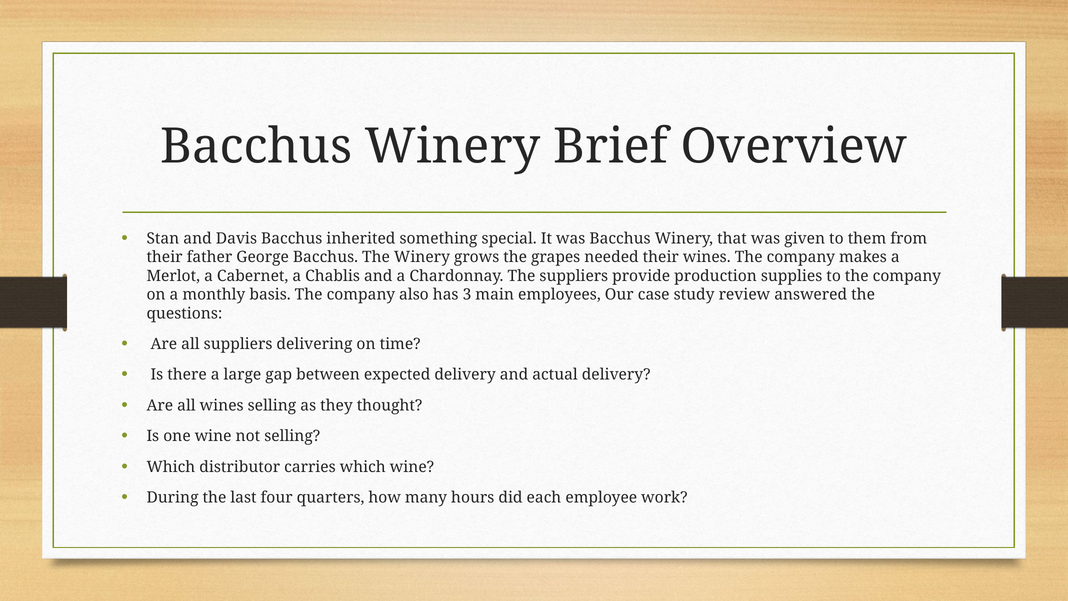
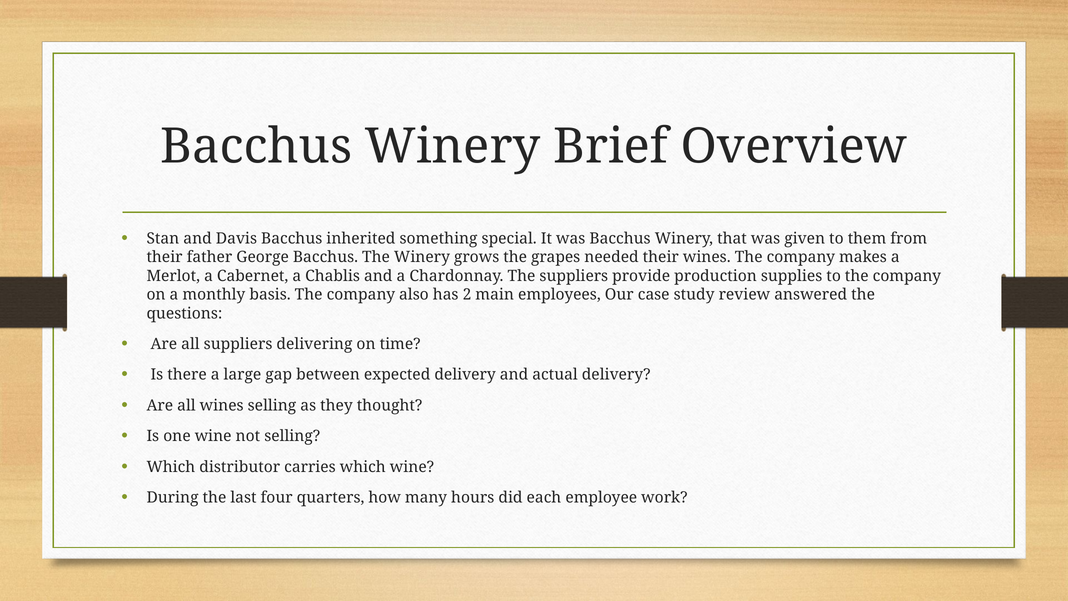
3: 3 -> 2 (467, 295)
